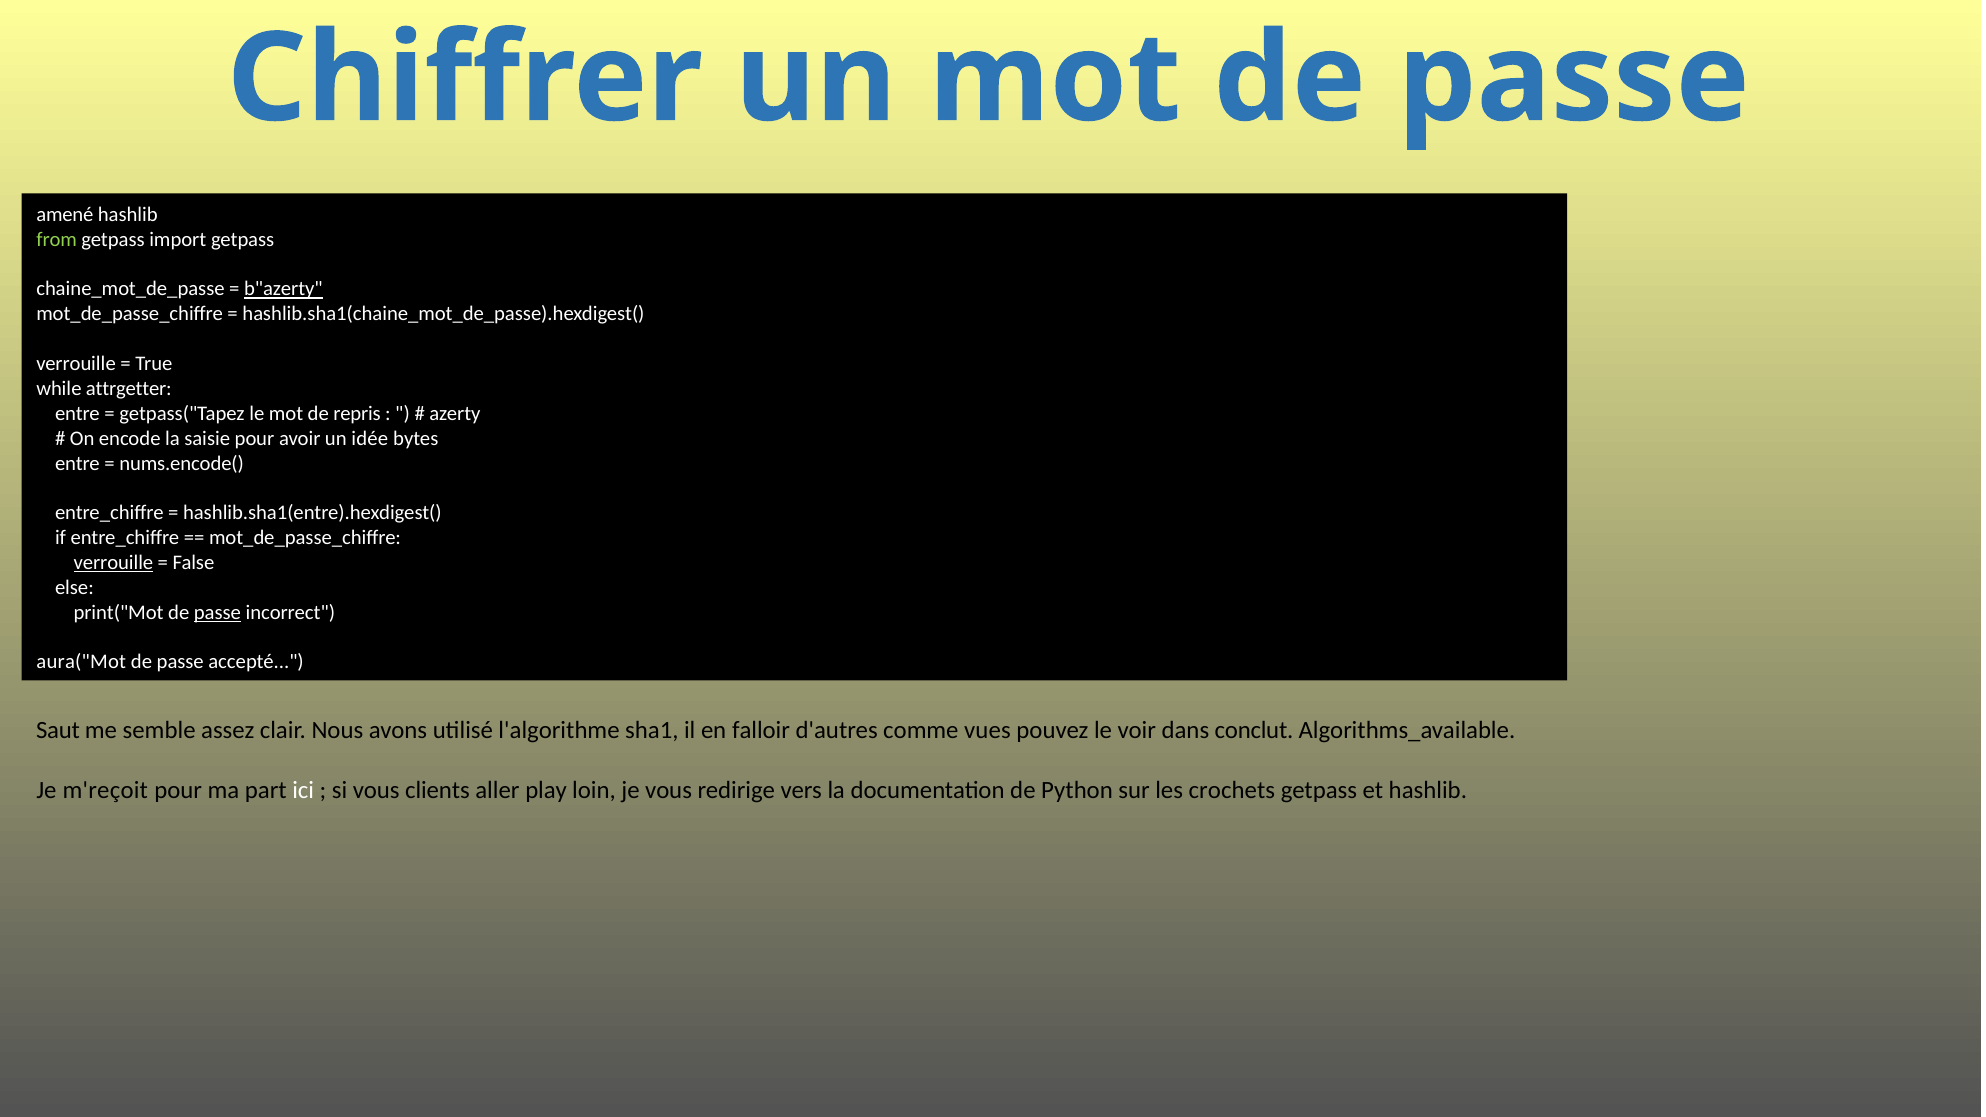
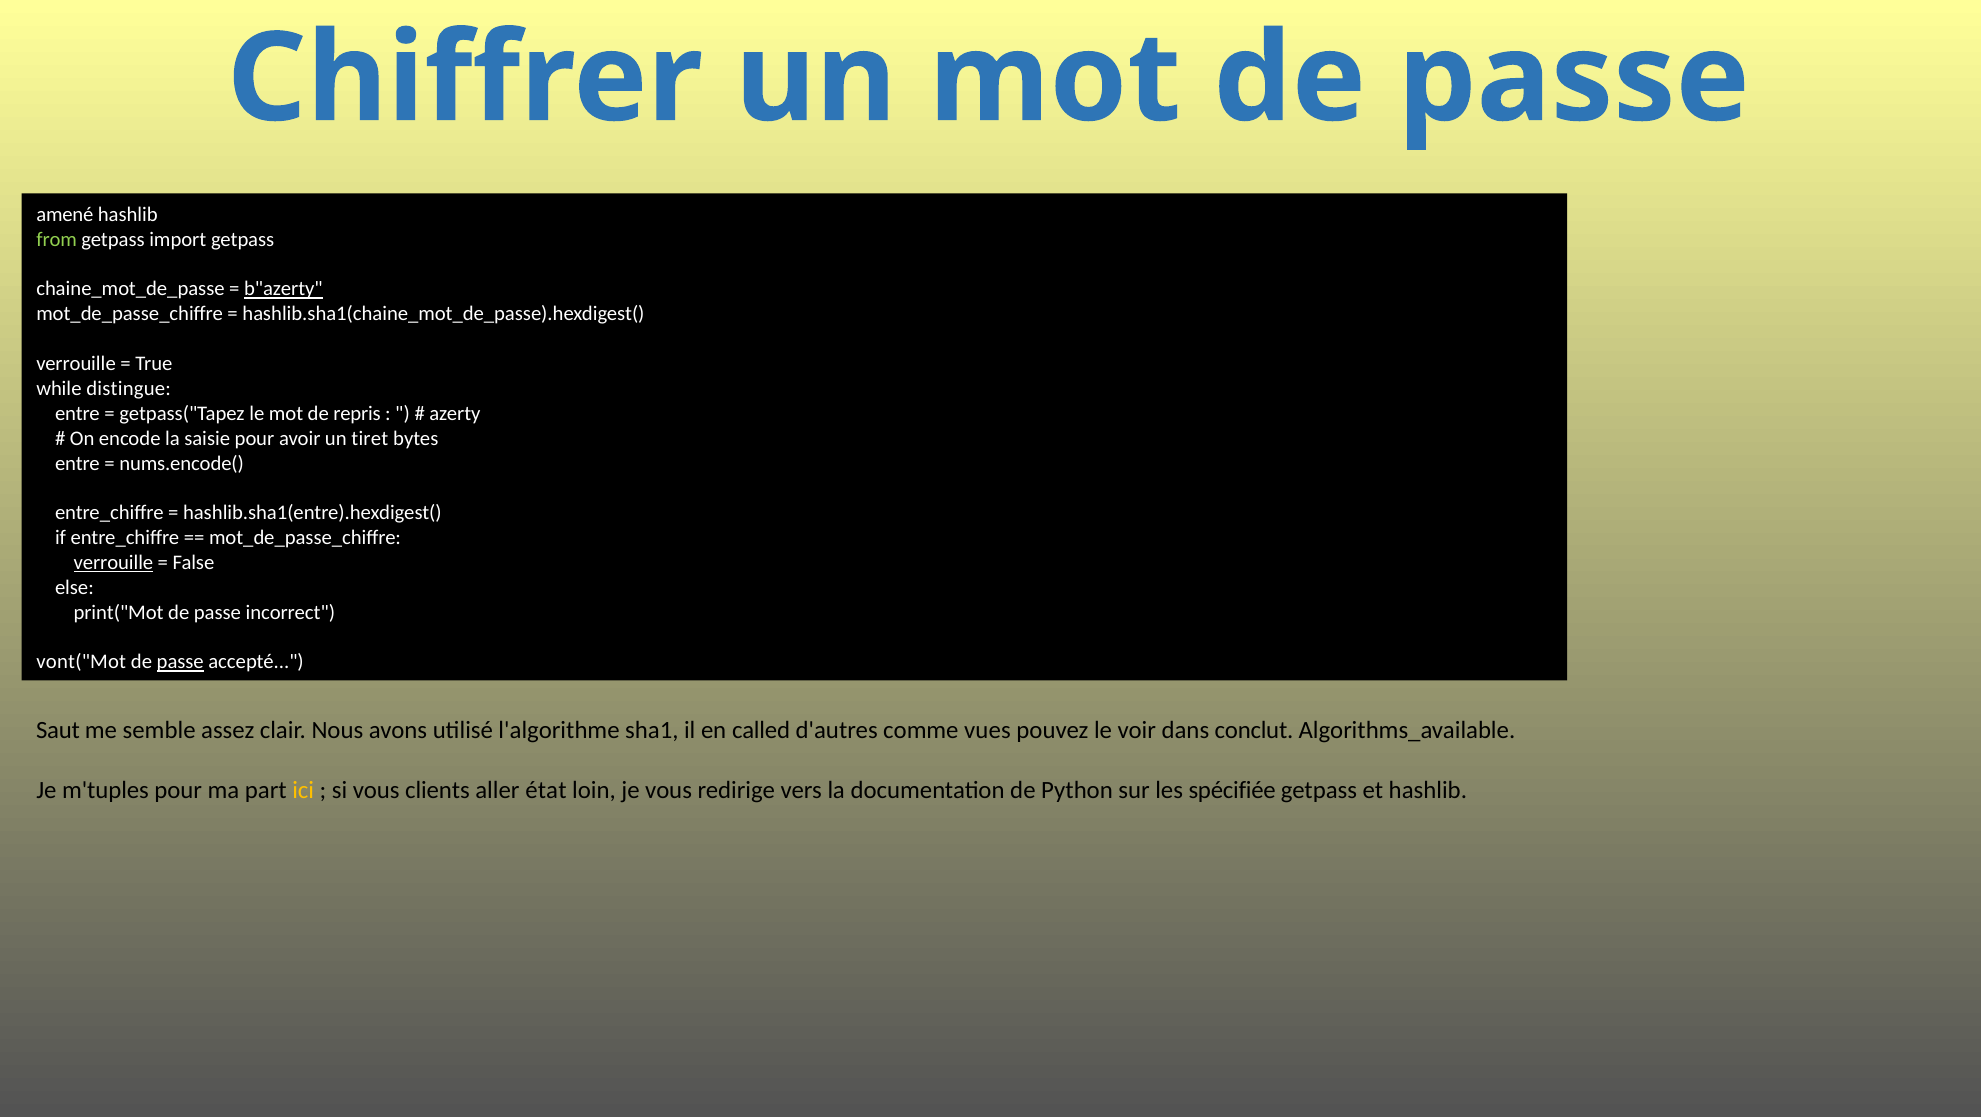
attrgetter: attrgetter -> distingue (129, 389)
idée: idée -> tiret (370, 438)
passe underline: present -> none (217, 612)
aura("Mot: aura("Mot -> vont("Mot (81, 662)
passe underline: none -> present (180, 662)
falloir: falloir -> called (761, 731)
m'reçoit: m'reçoit -> m'tuples (105, 790)
ici colour: white -> yellow (303, 790)
play: play -> état (546, 790)
crochets: crochets -> spécifiée (1232, 790)
